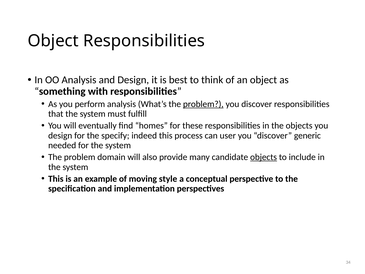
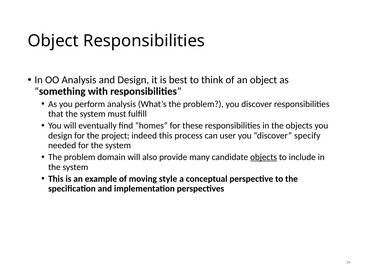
problem underline: present -> none (203, 104)
specify: specify -> project (115, 135)
generic: generic -> specify (307, 135)
